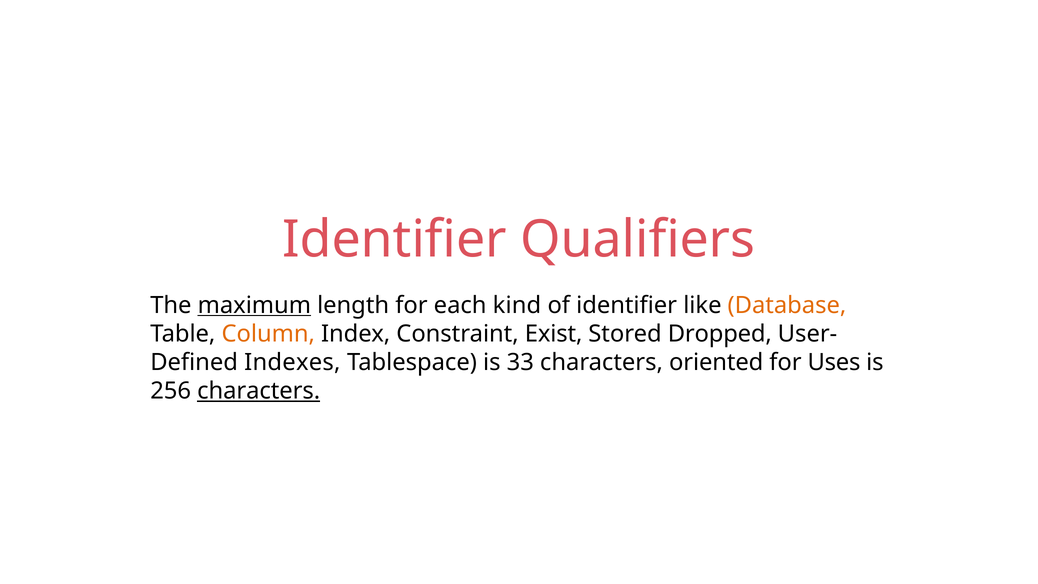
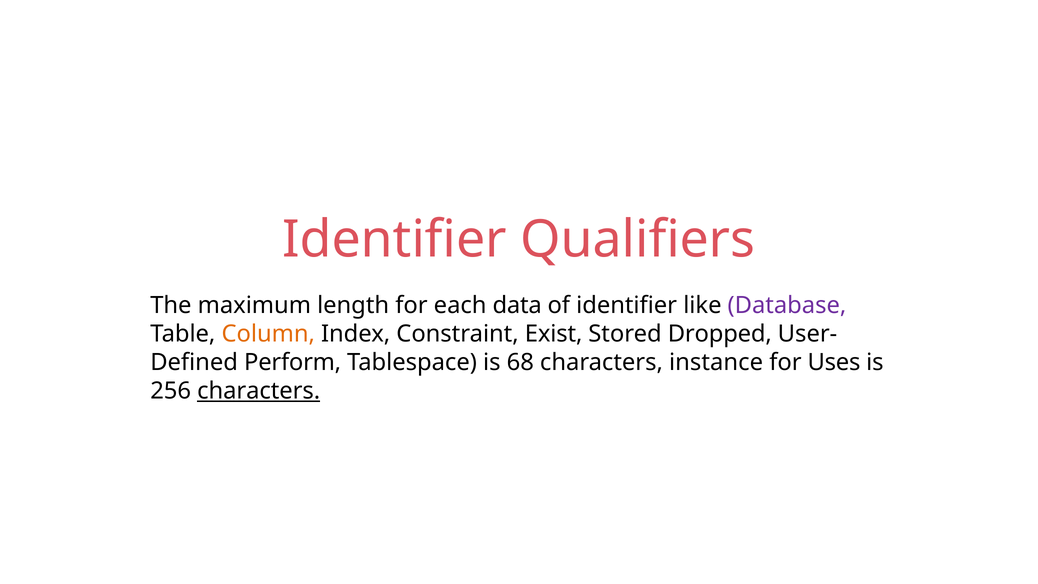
maximum underline: present -> none (254, 305)
kind: kind -> data (517, 305)
Database colour: orange -> purple (787, 305)
Indexes: Indexes -> Perform (293, 362)
33: 33 -> 68 (520, 362)
oriented: oriented -> instance (716, 362)
